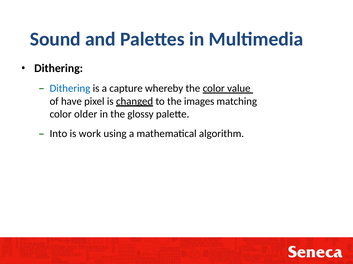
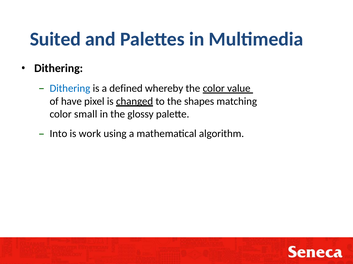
Sound: Sound -> Suited (55, 39)
capture: capture -> defined (126, 89)
images: images -> shapes (199, 102)
older: older -> small (86, 114)
